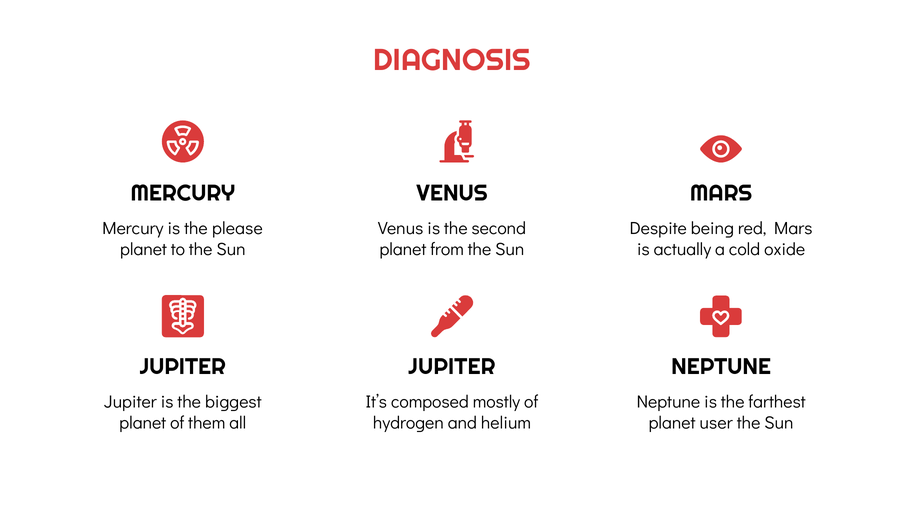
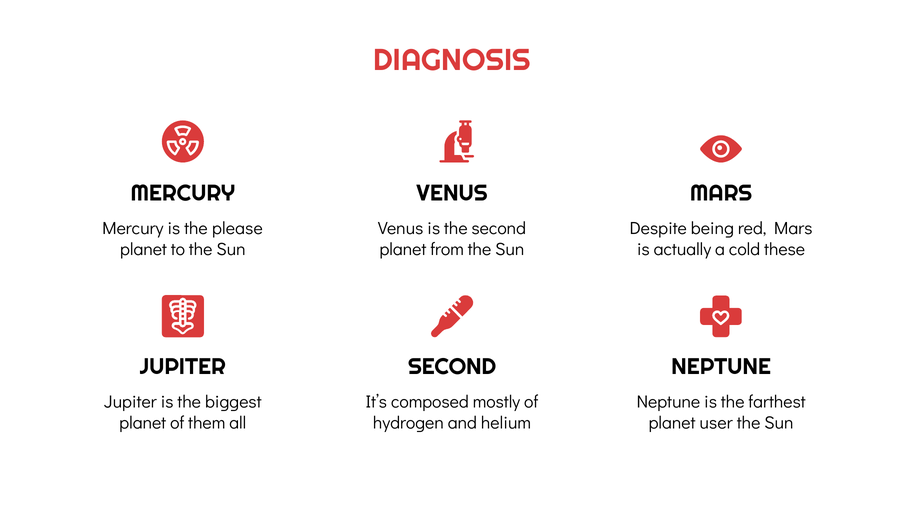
oxide: oxide -> these (785, 249)
JUPITER: JUPITER -> SECOND (452, 366)
